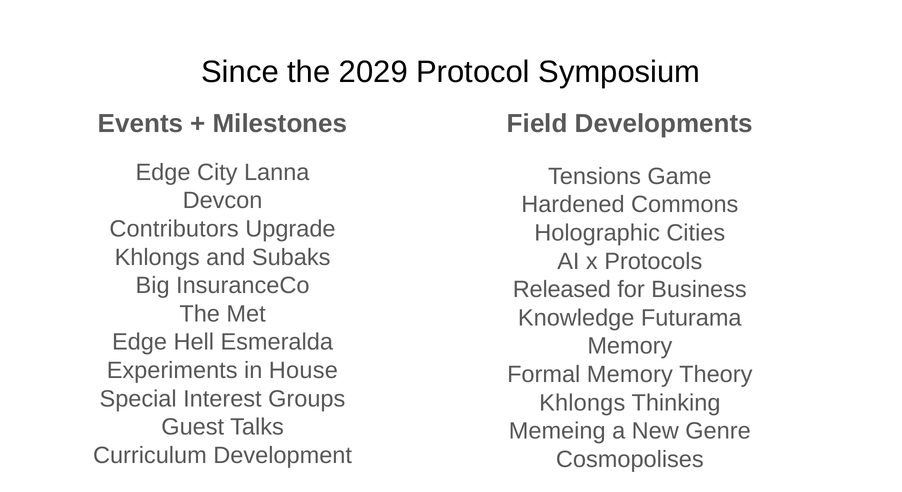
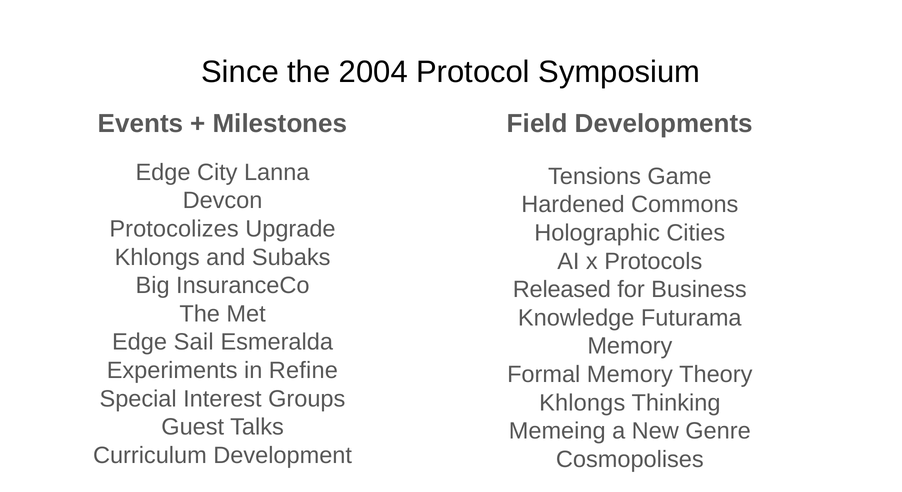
2029: 2029 -> 2004 (373, 72)
Contributors: Contributors -> Protocolizes (174, 229)
Hell: Hell -> Sail (194, 342)
House: House -> Refine (303, 370)
